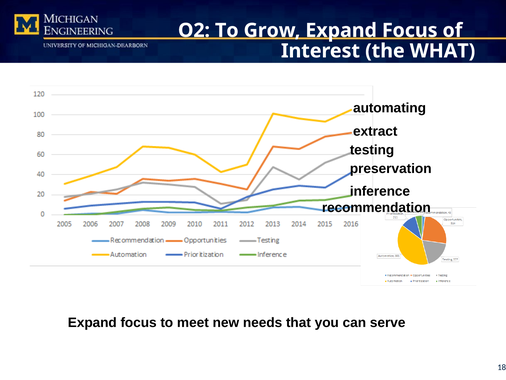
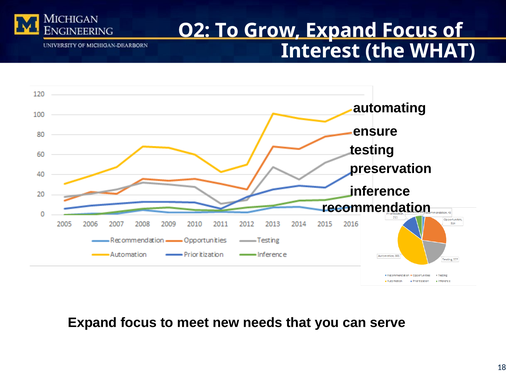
extract: extract -> ensure (375, 131)
